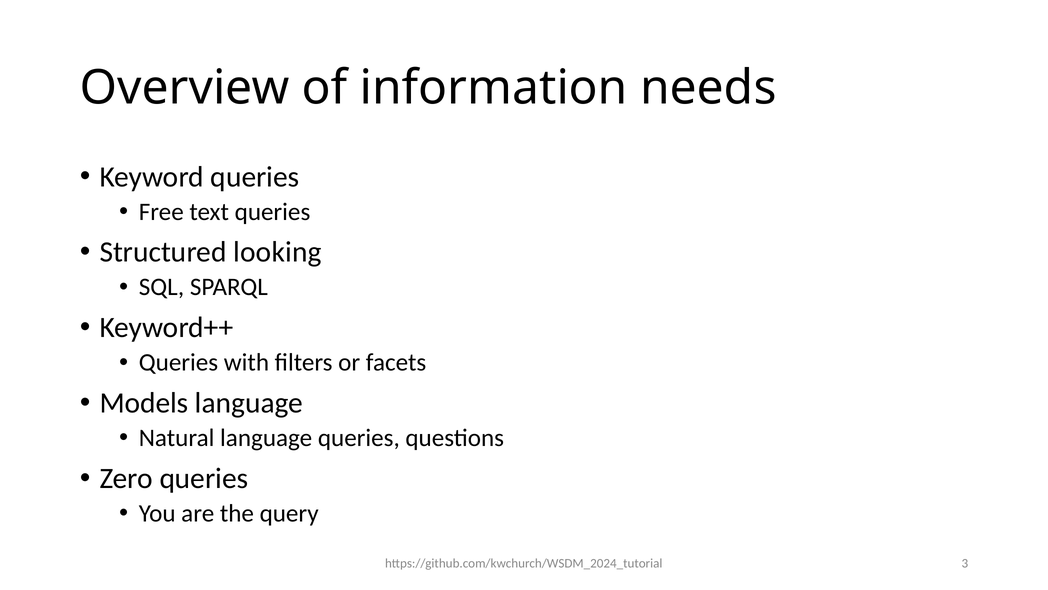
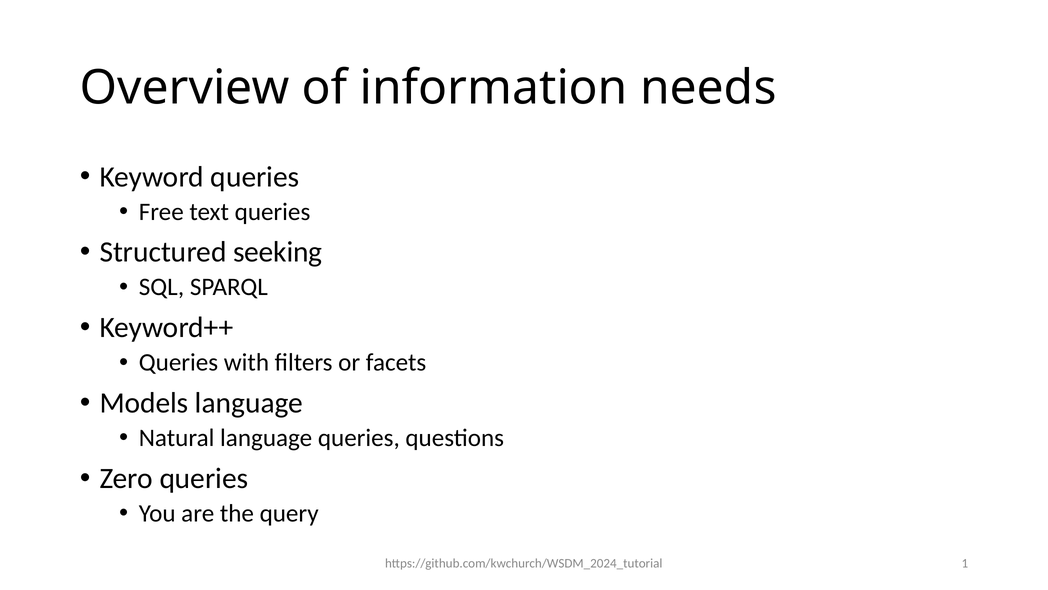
looking: looking -> seeking (278, 252)
3: 3 -> 1 (965, 563)
